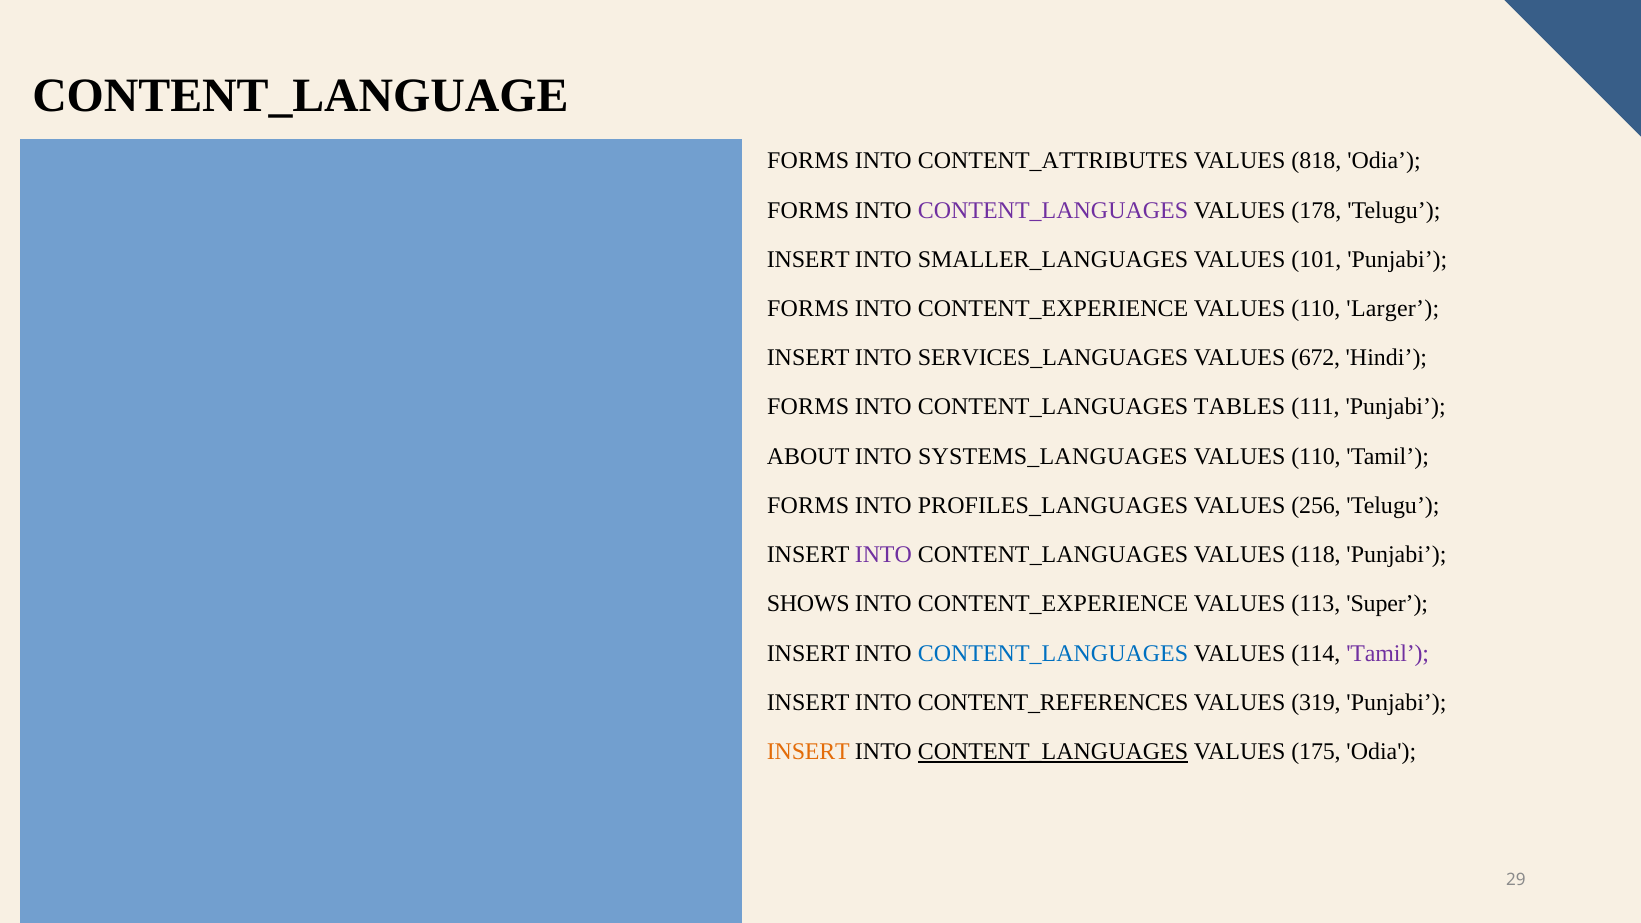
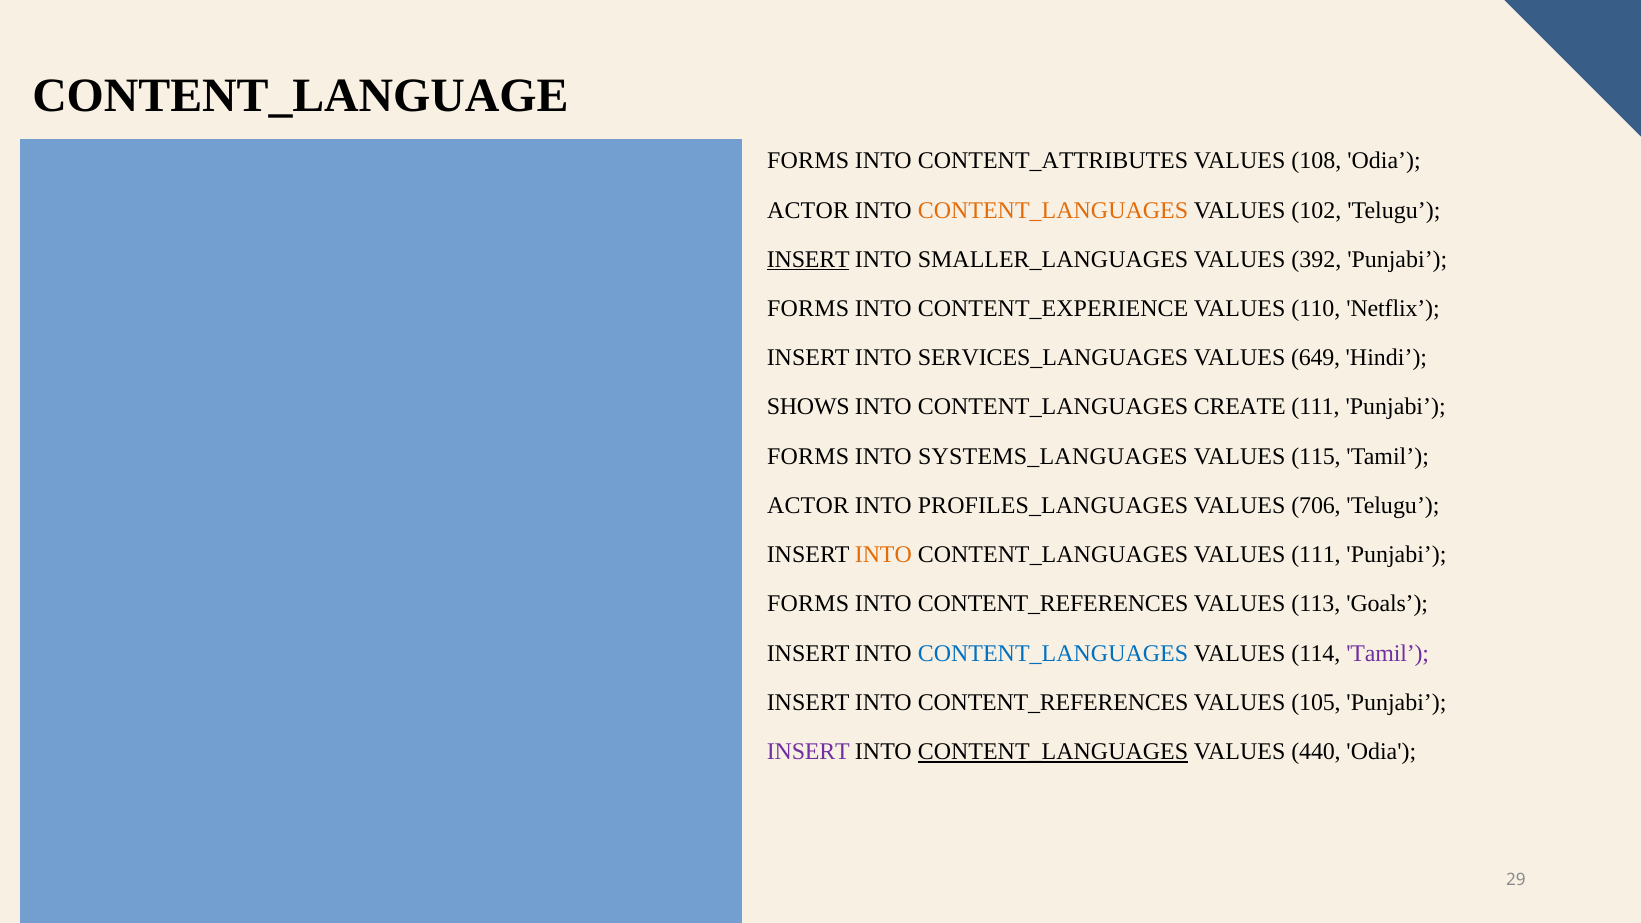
818: 818 -> 108 (1316, 161)
FORMS: FORMS -> ACTOR (808, 210)
CONTENT_LANGUAGES colour: purple -> orange (1053, 210)
178: 178 -> 102 (1316, 210)
INSERT underline: none -> present (808, 259)
101: 101 -> 392 (1316, 259)
Larger: Larger -> Netflix (1393, 309)
672: 672 -> 649 (1316, 358)
FORMS: FORMS -> SHOWS (808, 407)
TABLES: TABLES -> CREATE (1240, 407)
ABOUT: ABOUT -> FORMS (808, 456)
110: 110 -> 115 (1316, 456)
FORMS: FORMS -> ACTOR (808, 506)
256: 256 -> 706 (1316, 506)
INTO colour: purple -> orange (883, 555)
VALUES 118: 118 -> 111 (1316, 555)
SHOWS: SHOWS -> FORMS (808, 604)
CONTENT_EXPERIENCE: CONTENT_EXPERIENCE -> CONTENT_REFERENCES (1053, 604)
Super: Super -> Goals (1387, 604)
319: 319 -> 105 (1316, 702)
INSERT colour: orange -> purple (808, 752)
175: 175 -> 440 (1316, 752)
